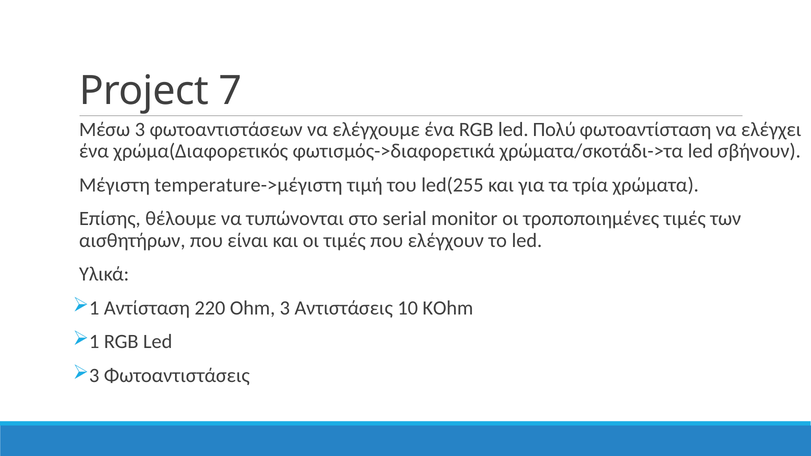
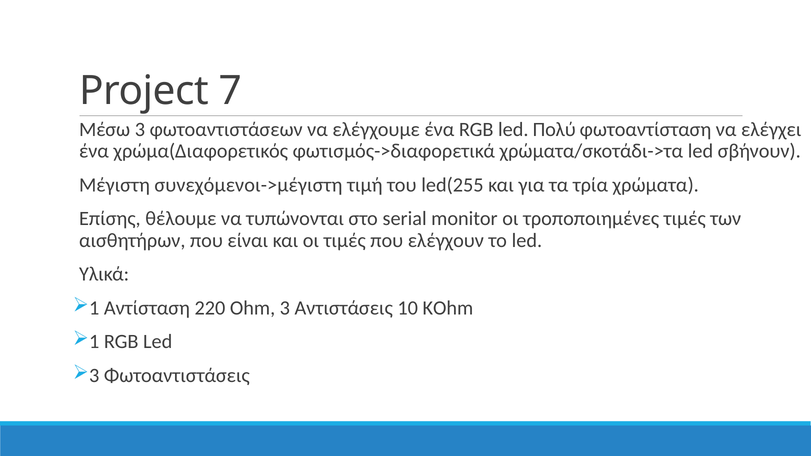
temperature->μέγιστη: temperature->μέγιστη -> συνεχόμενοι->μέγιστη (248, 185)
